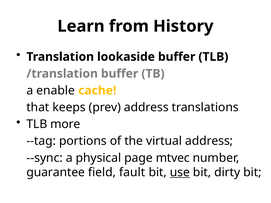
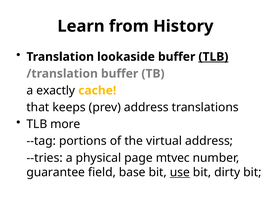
TLB underline: none -> present (213, 57)
enable: enable -> exactly (56, 91)
--sync: --sync -> --tries (45, 158)
fault: fault -> base (132, 173)
